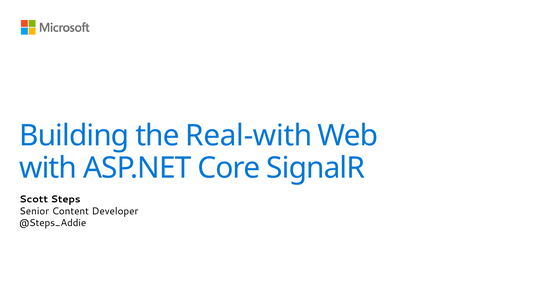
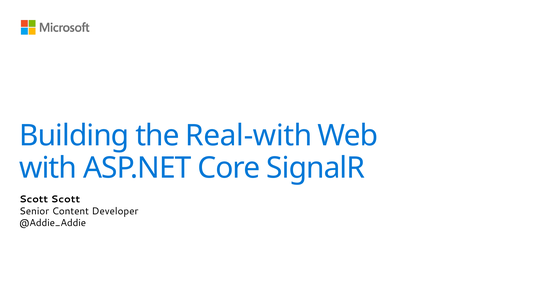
Scott Steps: Steps -> Scott (65, 199)
@Steps_Addie: @Steps_Addie -> @Addie_Addie (53, 223)
